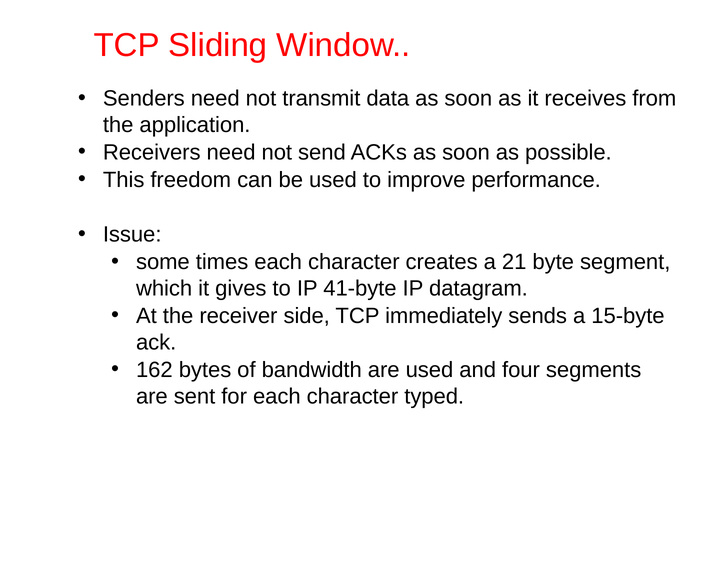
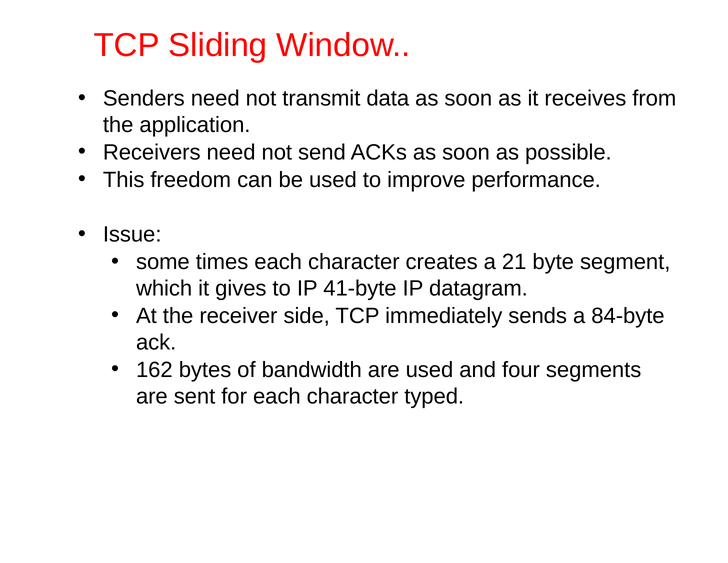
15-byte: 15-byte -> 84-byte (628, 316)
